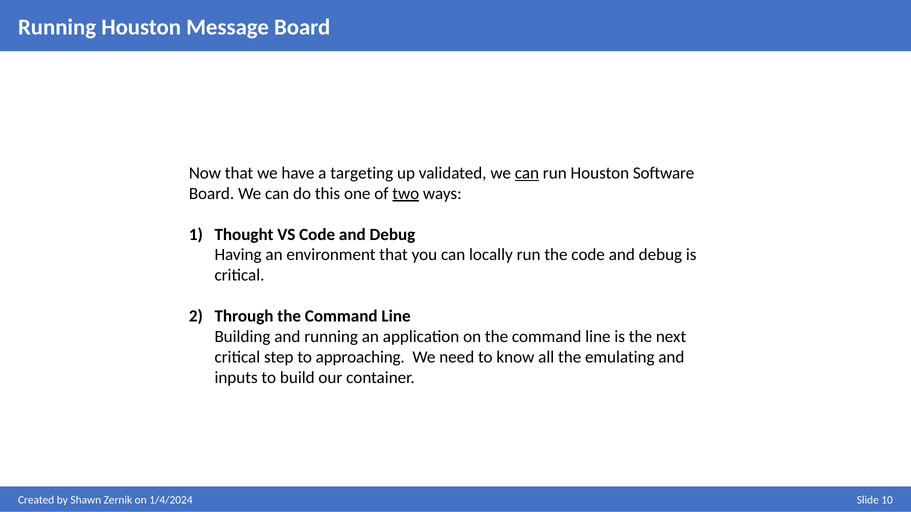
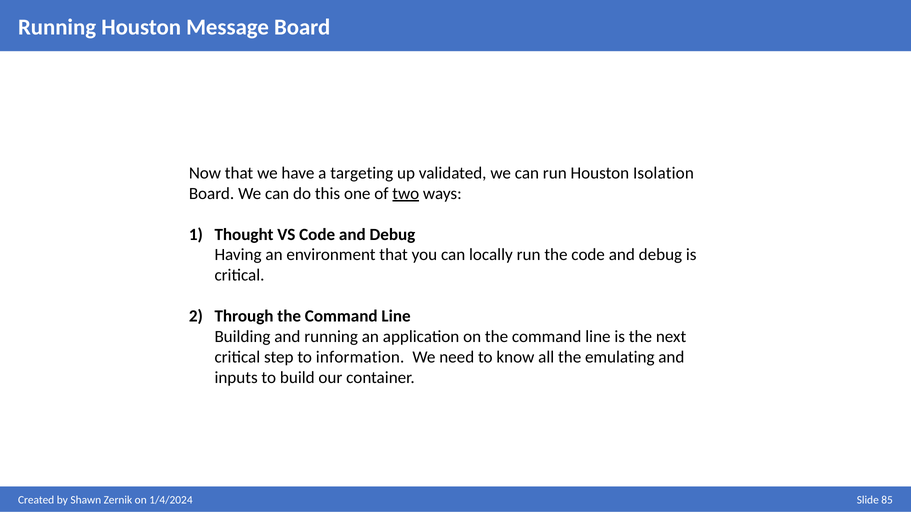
can underline: present -> none (527, 173)
Software: Software -> Isolation (663, 173)
approaching: approaching -> information (360, 358)
10: 10 -> 85 (887, 500)
